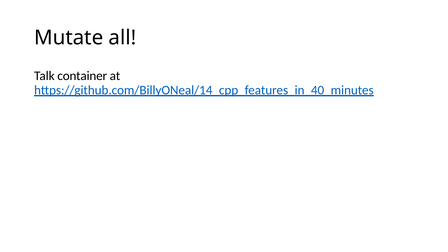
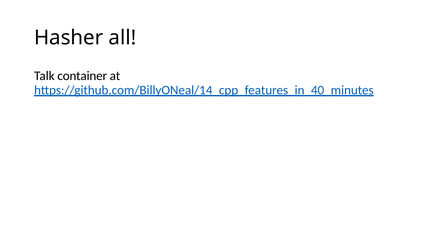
Mutate: Mutate -> Hasher (69, 38)
